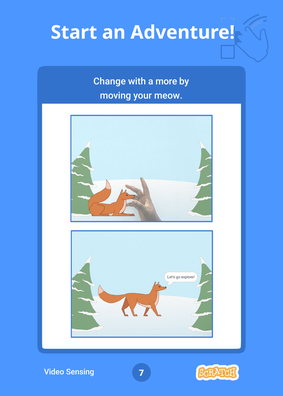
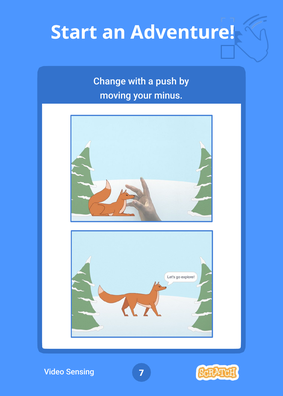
more: more -> push (166, 82)
meow: meow -> minus (168, 96)
